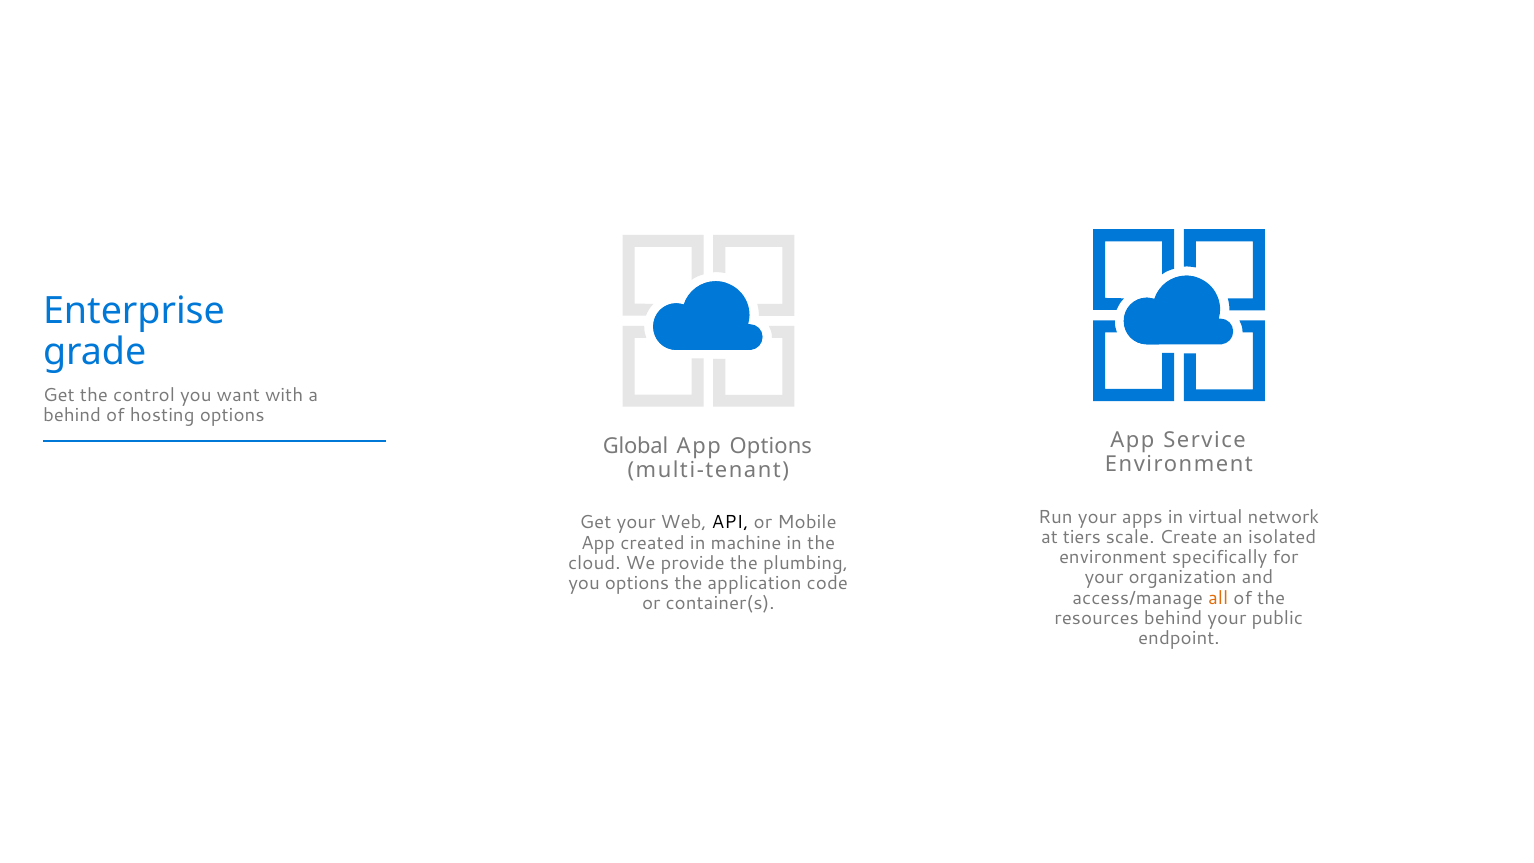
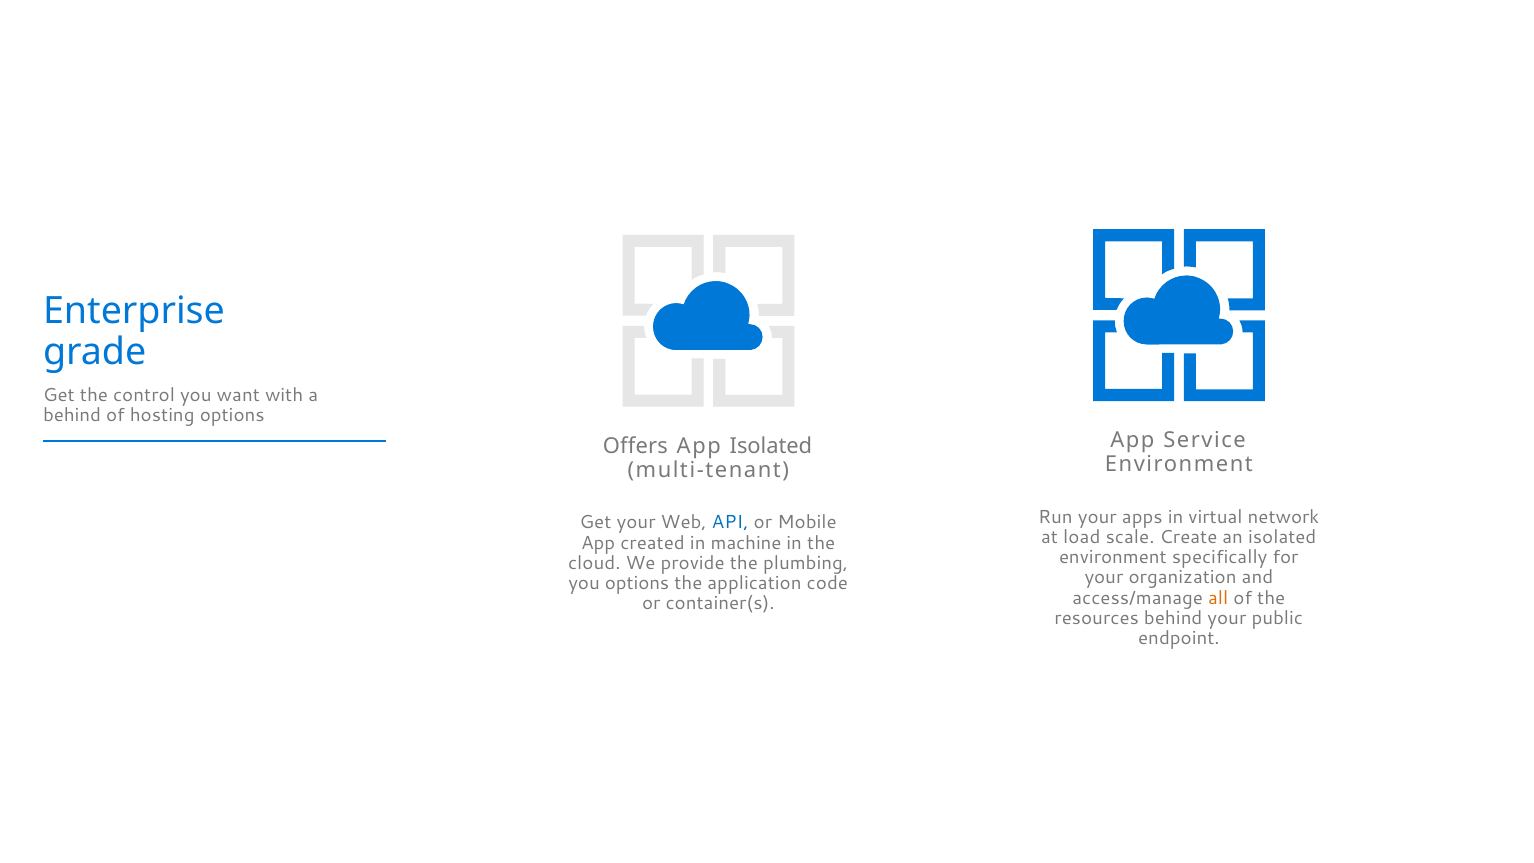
Global: Global -> Offers (635, 446)
App Options: Options -> Isolated (771, 446)
API colour: black -> blue (730, 522)
tiers: tiers -> load (1082, 537)
